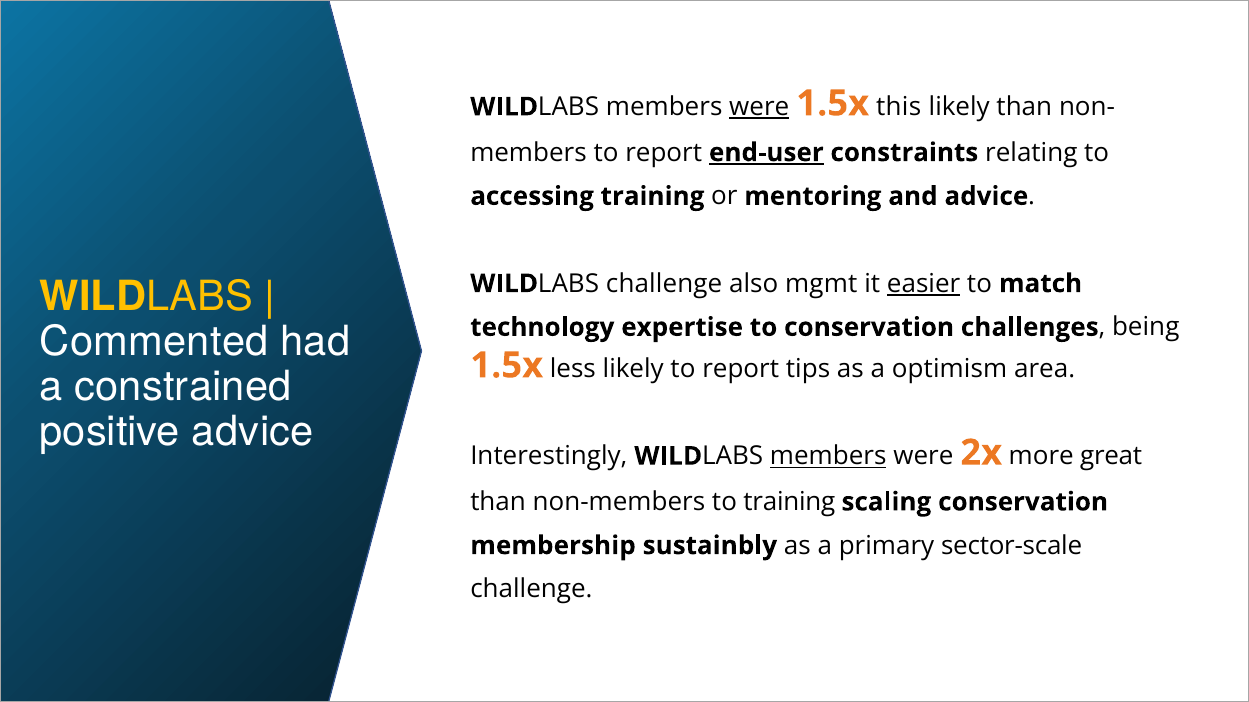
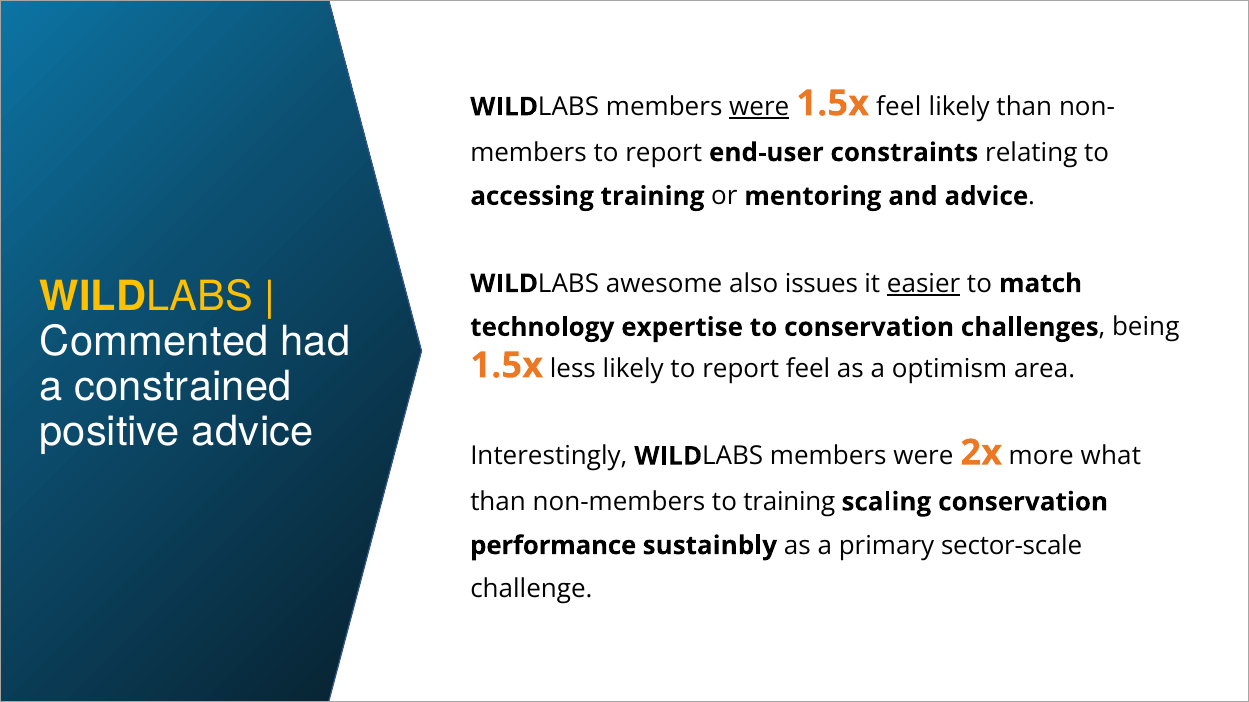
1.5x this: this -> feel (899, 107)
end-user underline: present -> none (766, 153)
WILDLABS challenge: challenge -> awesome (664, 284)
mgmt: mgmt -> issues (821, 284)
report tips: tips -> feel (808, 369)
members underline: present -> none (828, 456)
great: great -> what (1111, 456)
membership: membership -> performance (553, 546)
